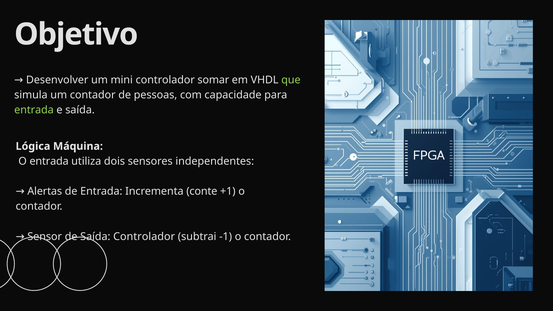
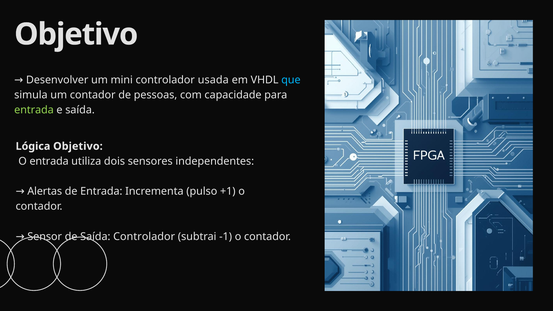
somar: somar -> usada (213, 80)
que colour: light green -> light blue (291, 80)
Lógica Máquina: Máquina -> Objetivo (78, 146)
conte: conte -> pulso (202, 191)
